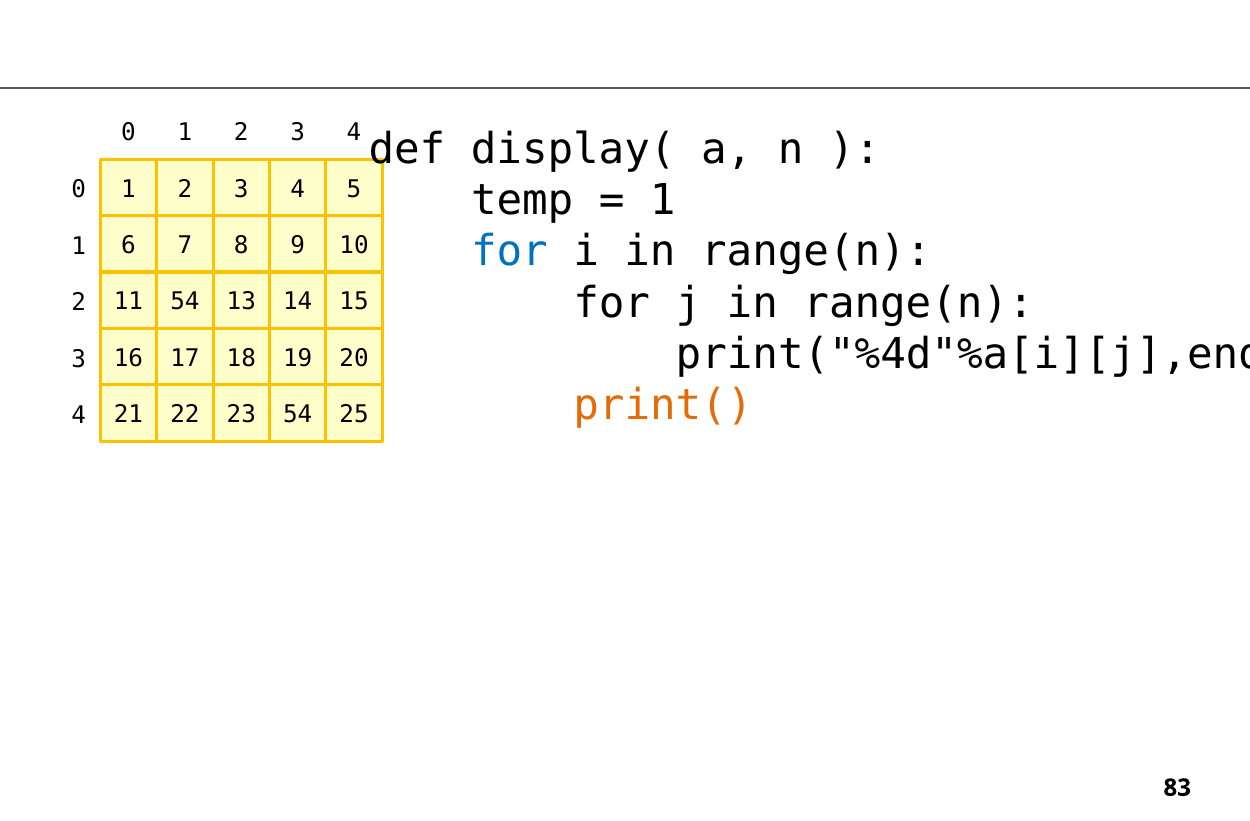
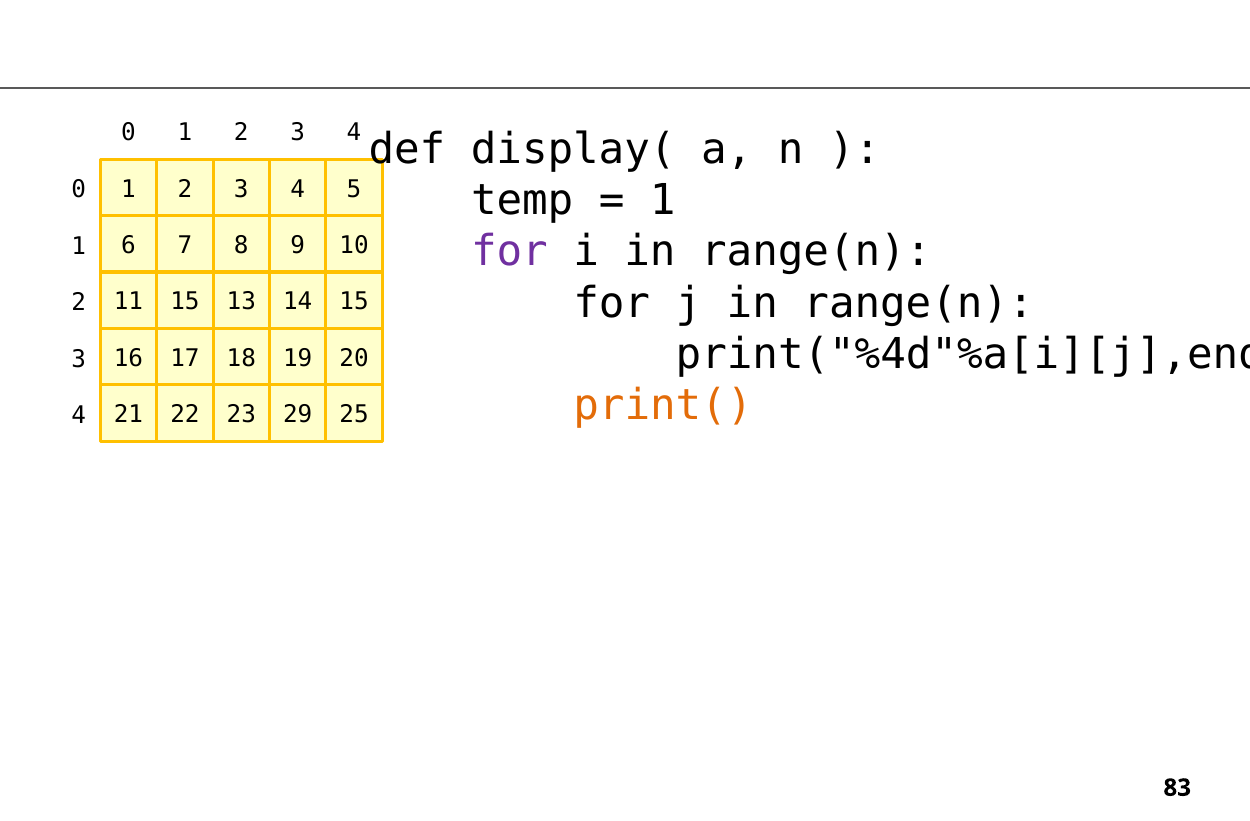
for colour: blue -> purple (509, 252)
11 54: 54 -> 15 (185, 302)
23 54: 54 -> 29 (298, 415)
